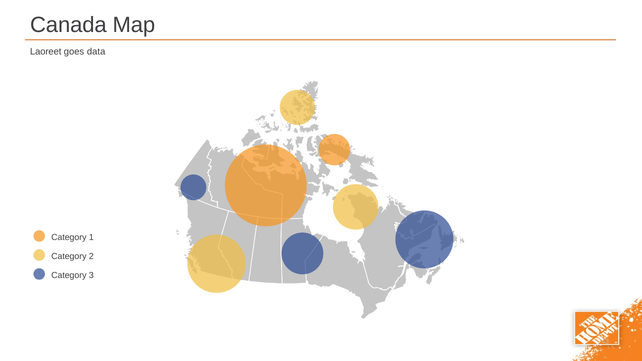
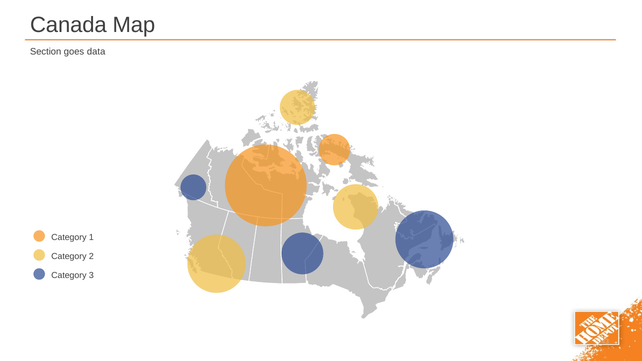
Laoreet: Laoreet -> Section (46, 52)
